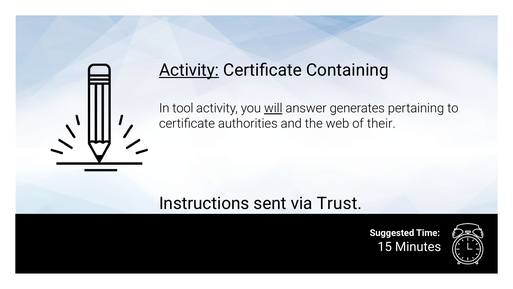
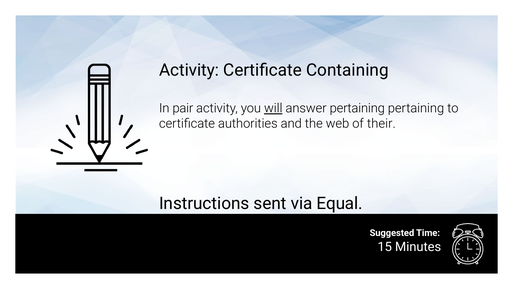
Activity underline: present -> none (189, 70)
tool: tool -> pair (183, 108)
answer generates: generates -> pertaining (357, 108)
Trust: Trust -> Equal (340, 203)
